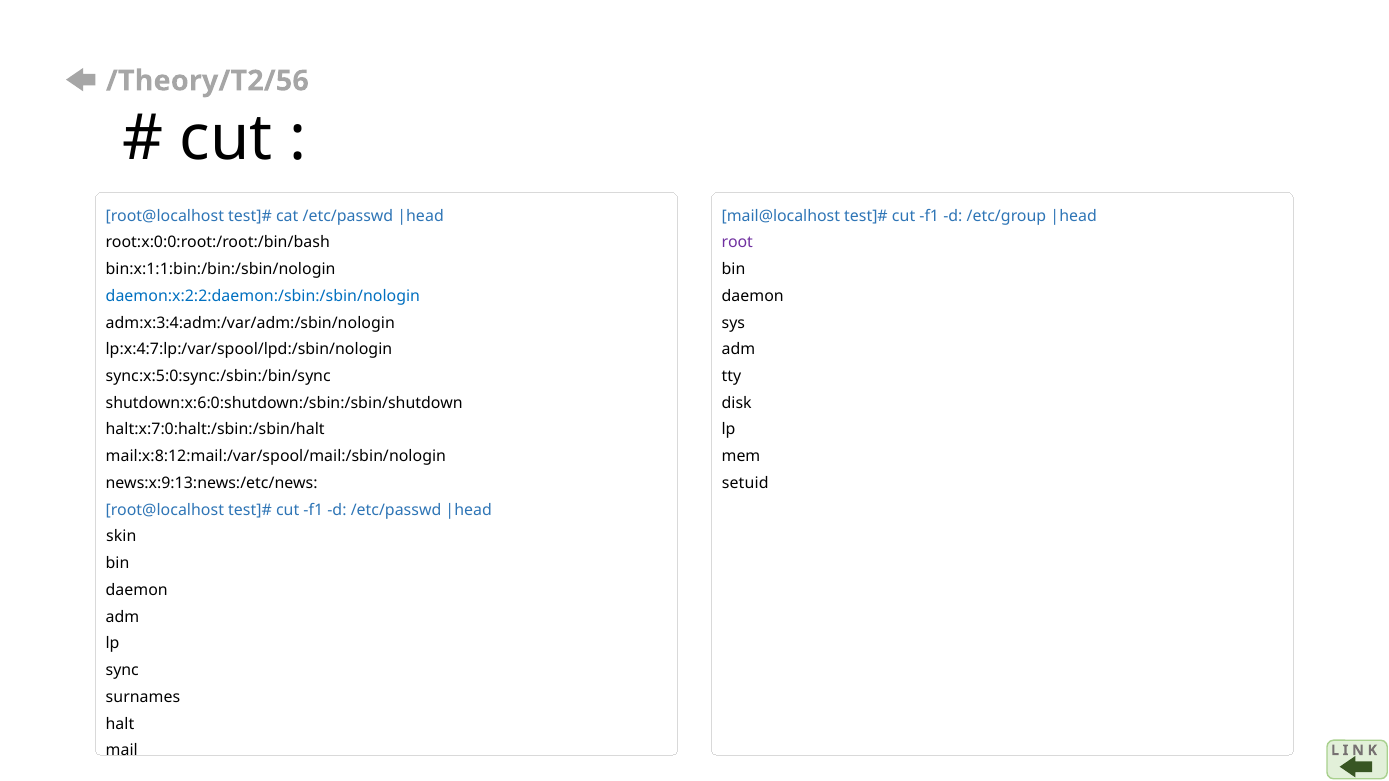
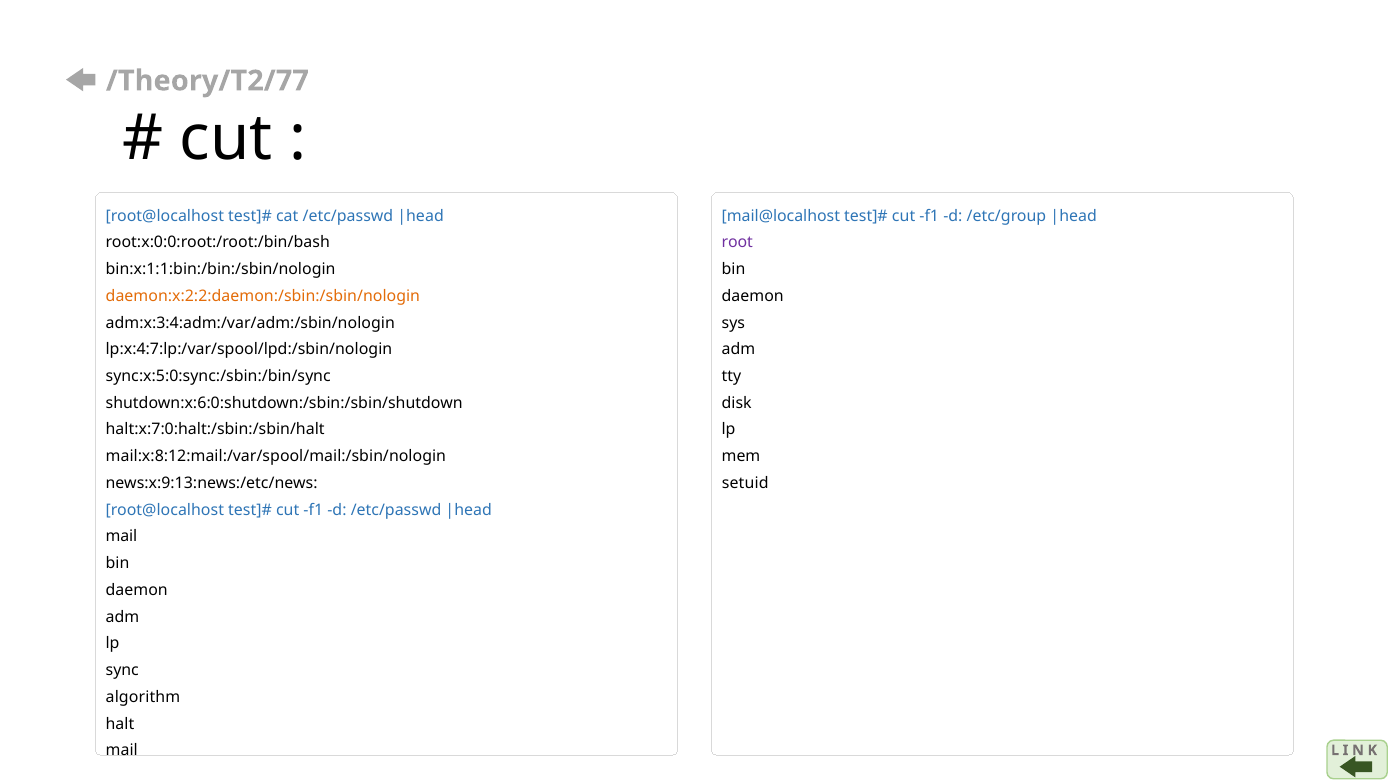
/Theory/T2/56: /Theory/T2/56 -> /Theory/T2/77 (207, 81)
daemon:x:2:2:daemon:/sbin:/sbin/nologin colour: blue -> orange (263, 296)
skin: skin -> mail (121, 537)
surnames: surnames -> algorithm (143, 697)
